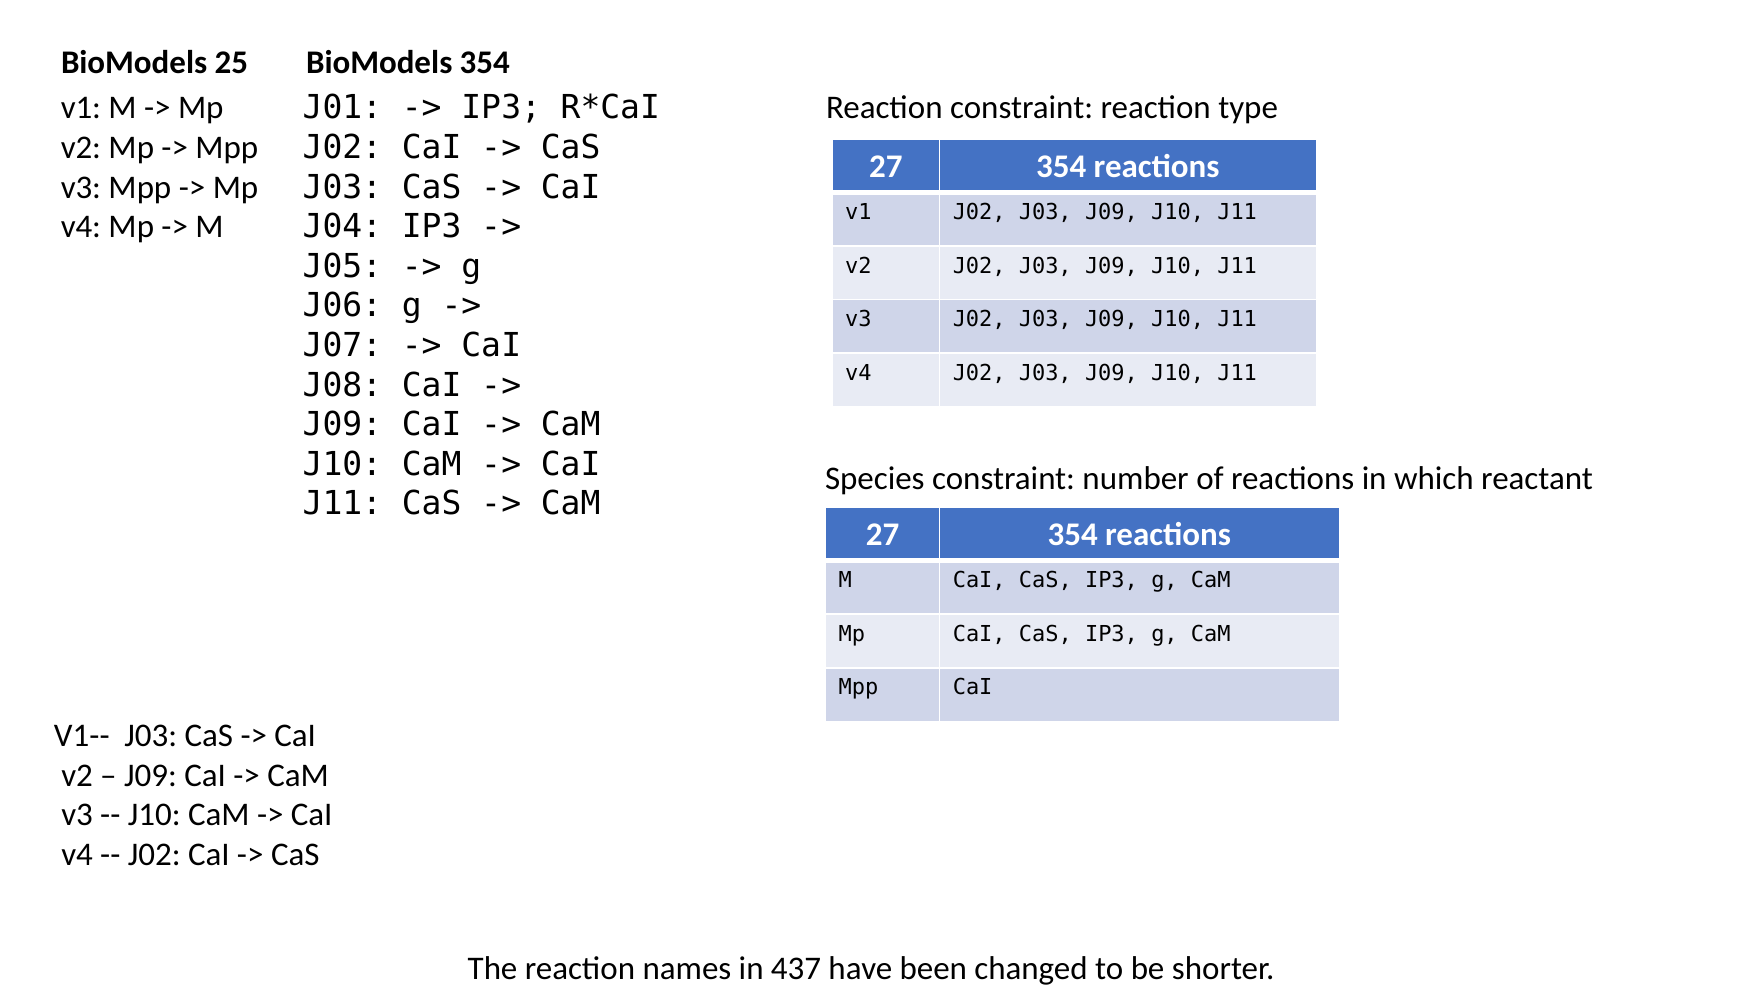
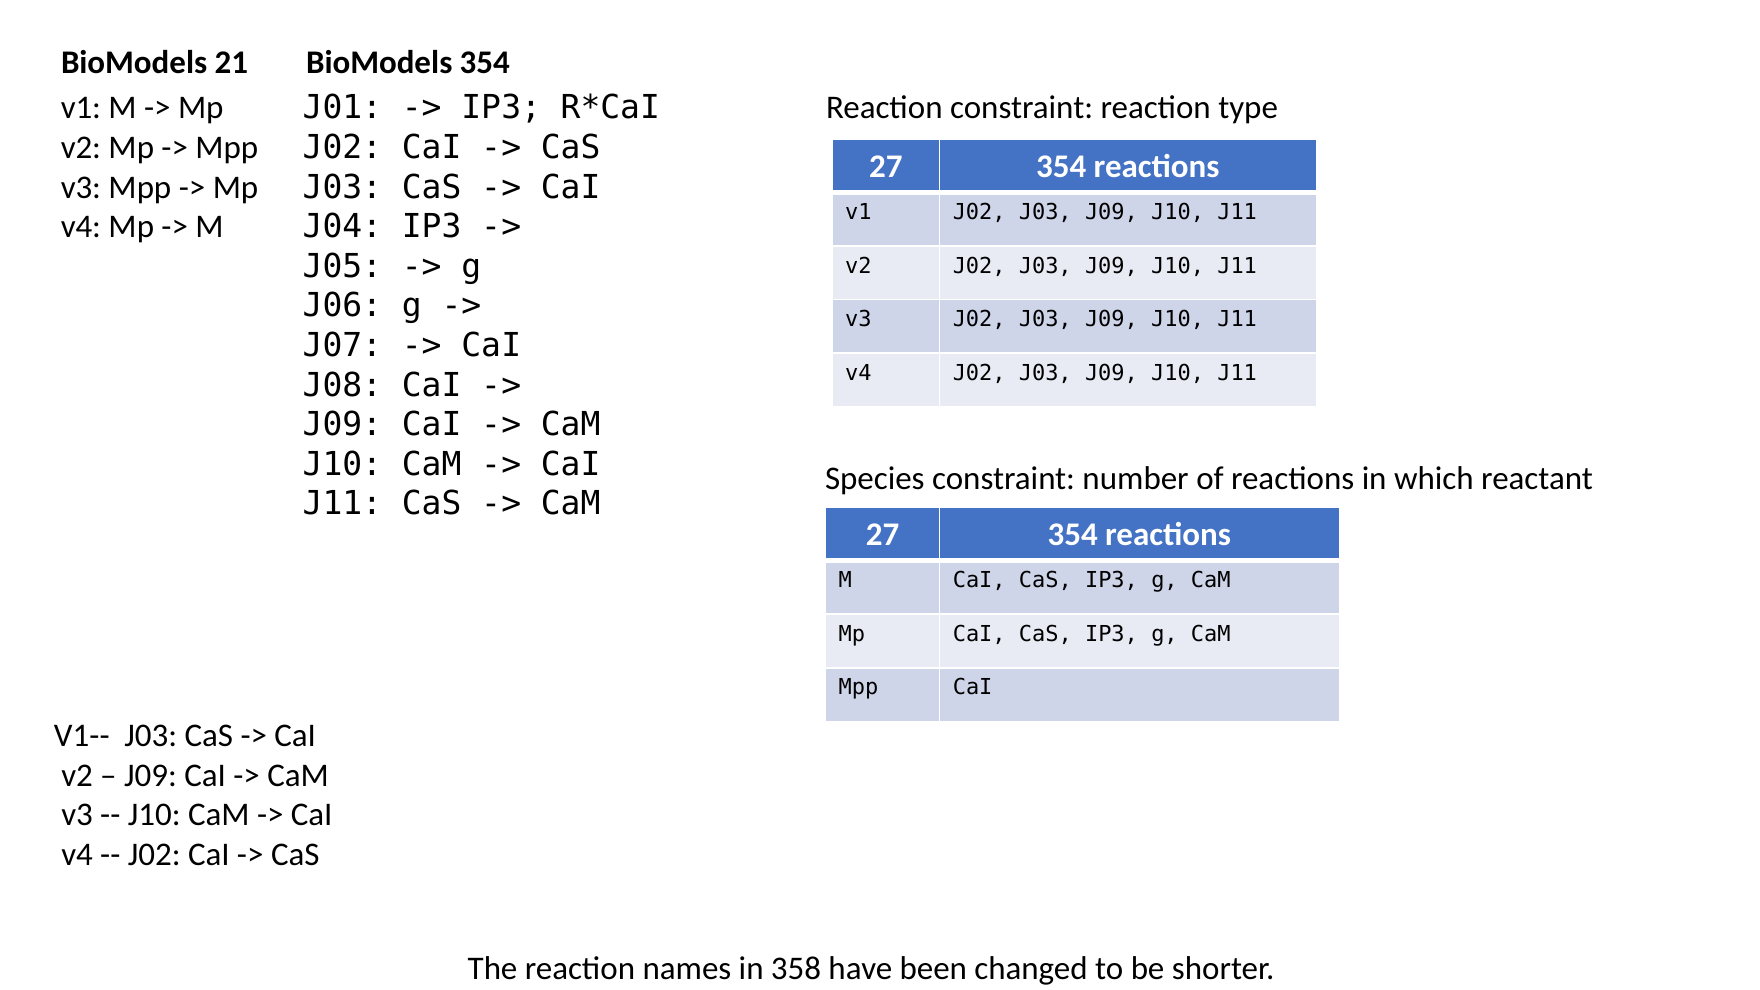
25: 25 -> 21 (231, 63)
437: 437 -> 358 (796, 968)
